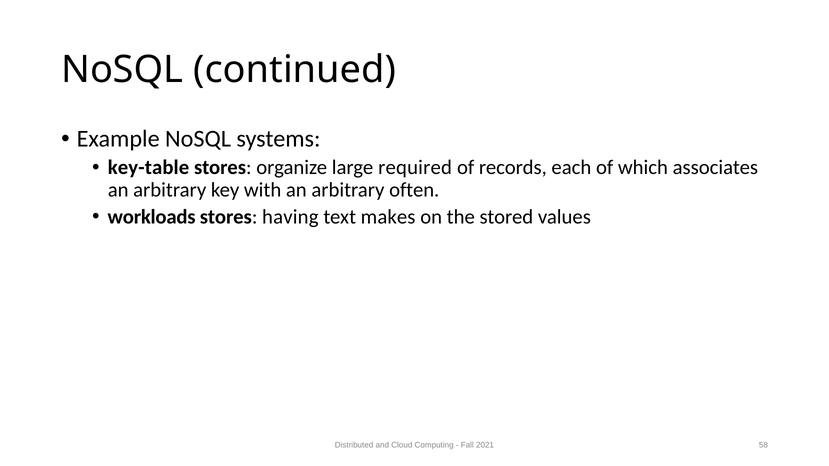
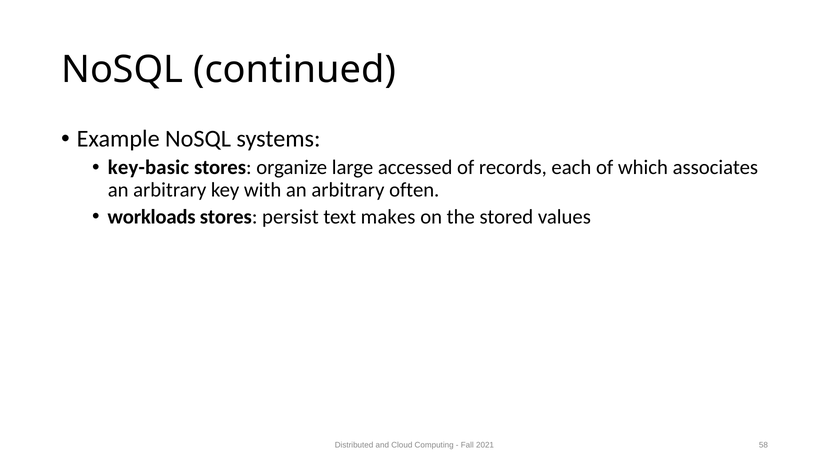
key-table: key-table -> key-basic (148, 168)
required: required -> accessed (415, 168)
having: having -> persist (290, 217)
